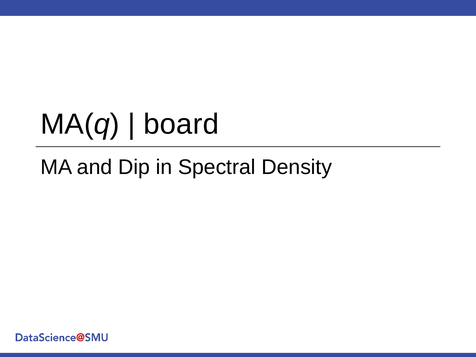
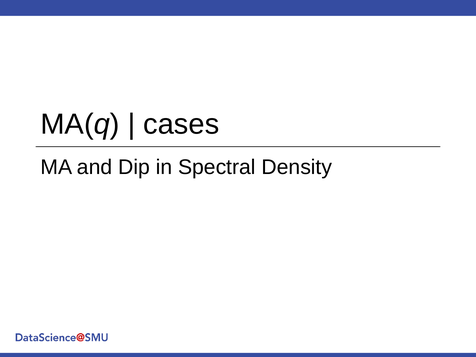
board: board -> cases (181, 124)
